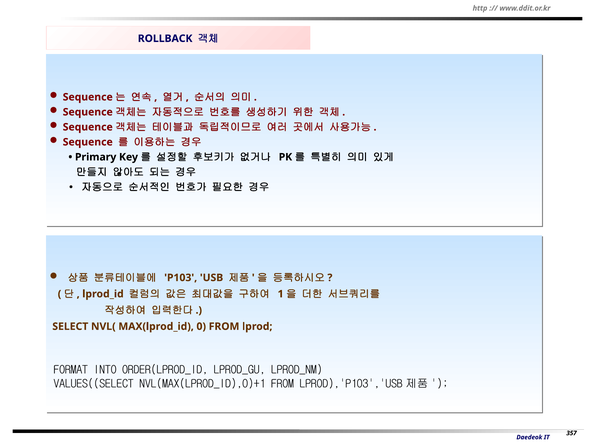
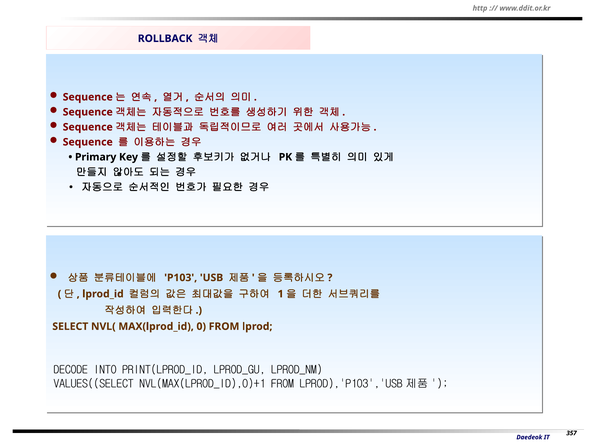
FORMAT: FORMAT -> DECODE (71, 370)
ORDER(LPROD_ID: ORDER(LPROD_ID -> PRINT(LPROD_ID (165, 370)
